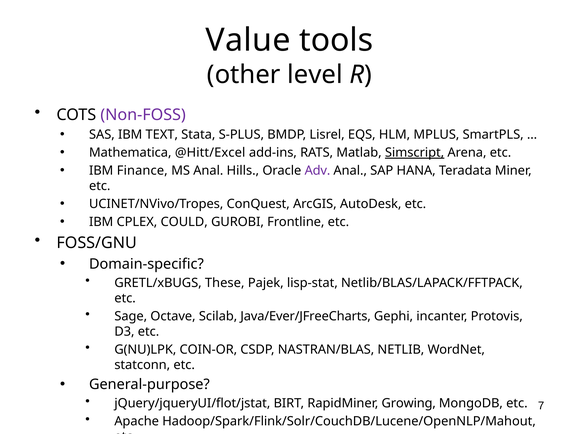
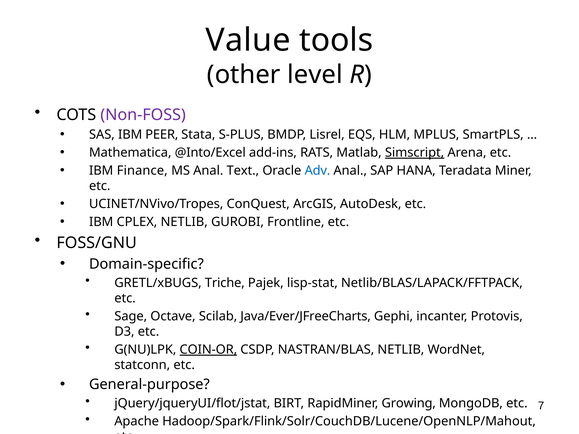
TEXT: TEXT -> PEER (162, 135)
@Hitt/Excel: @Hitt/Excel -> @Into/Excel (210, 153)
Hills: Hills -> Text (243, 171)
Adv colour: purple -> blue (317, 171)
CPLEX COULD: COULD -> NETLIB (184, 222)
These: These -> Triche (225, 283)
COIN-OR underline: none -> present (208, 350)
